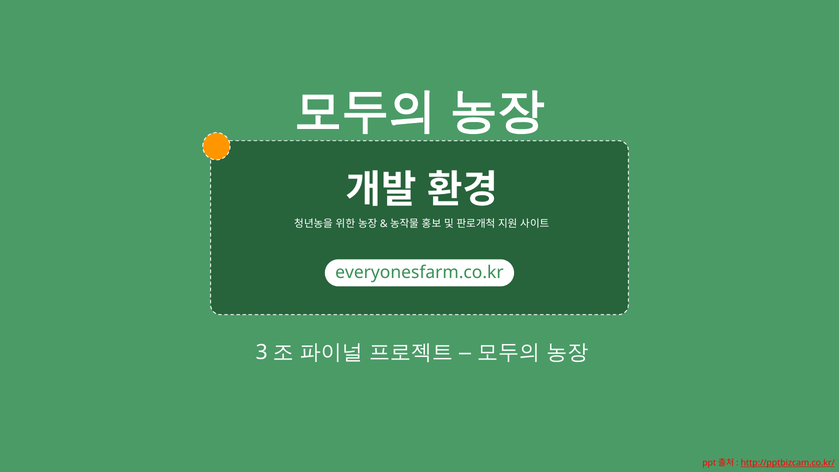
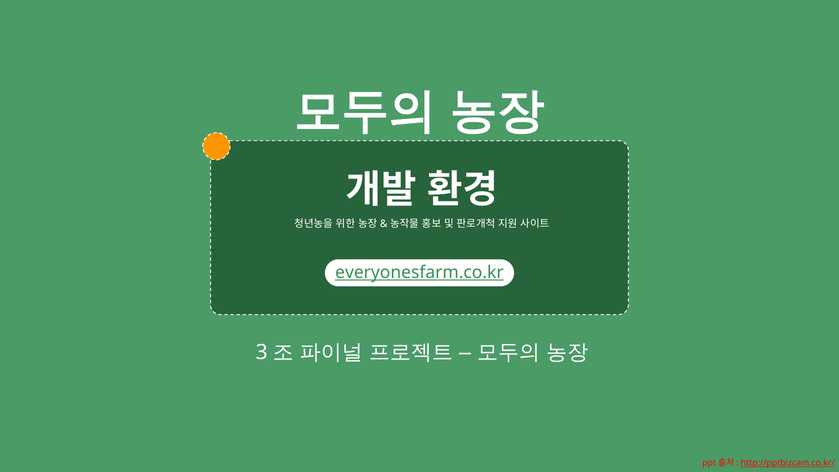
everyonesfarm.co.kr underline: none -> present (419, 272)
